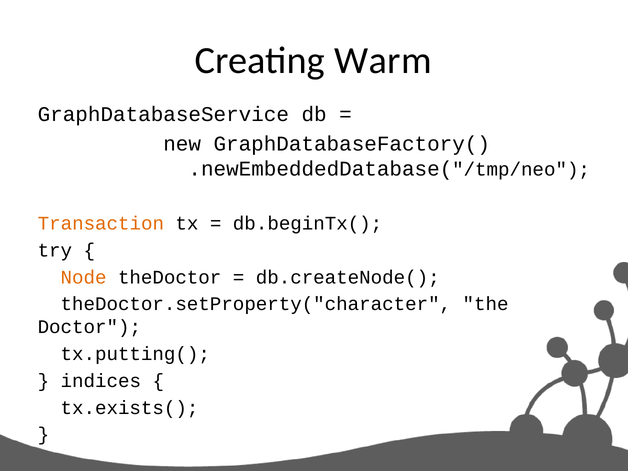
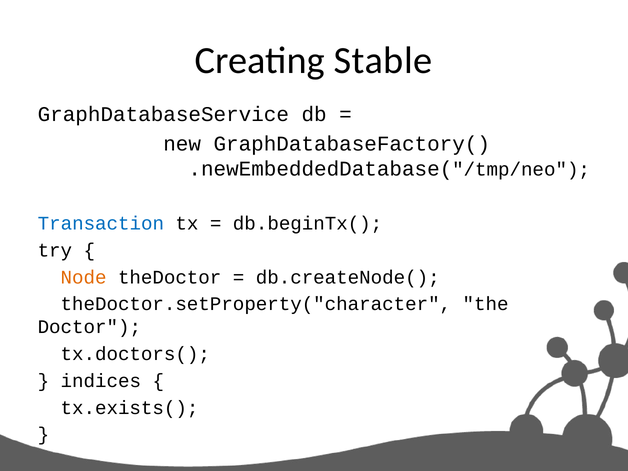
Warm: Warm -> Stable (383, 61)
Transaction colour: orange -> blue (101, 224)
tx.putting(: tx.putting( -> tx.doctors( (135, 354)
